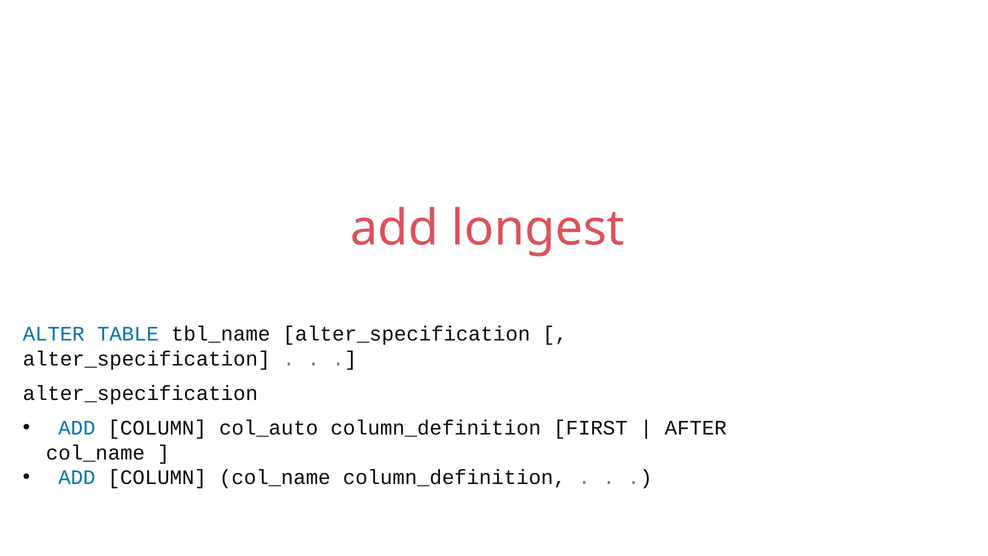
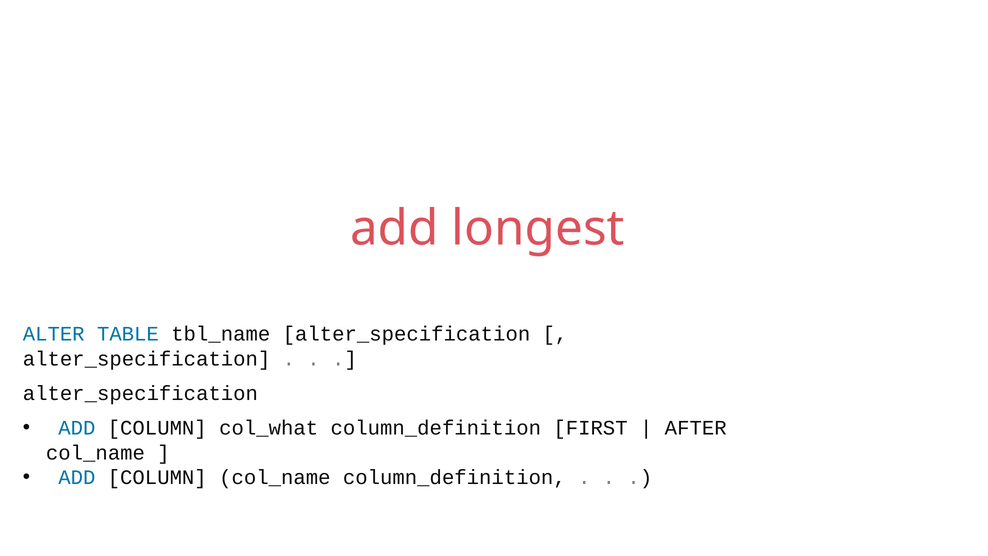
col_auto: col_auto -> col_what (269, 428)
